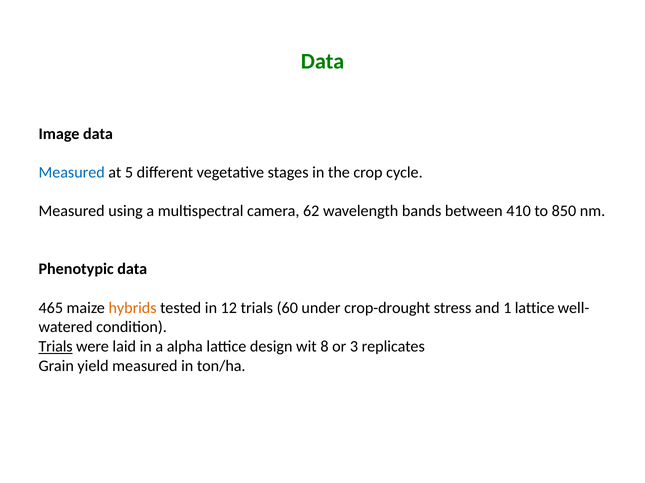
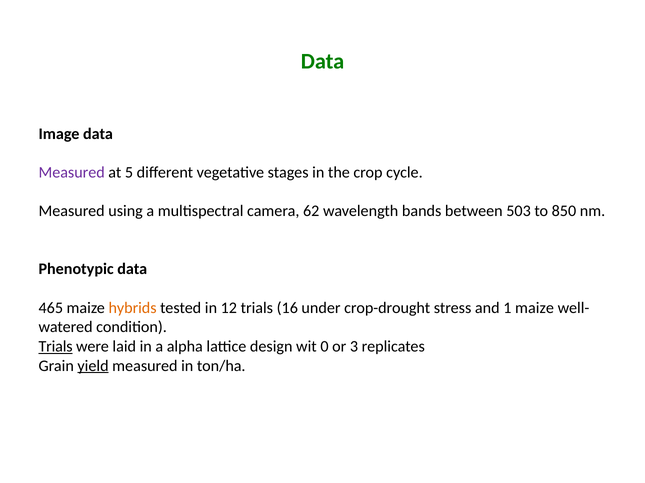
Measured colour: blue -> purple (72, 173)
410: 410 -> 503 (519, 211)
60: 60 -> 16 (287, 308)
1 lattice: lattice -> maize (535, 308)
8: 8 -> 0 (324, 347)
yield underline: none -> present (93, 366)
